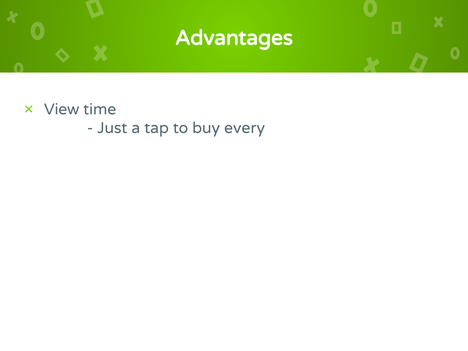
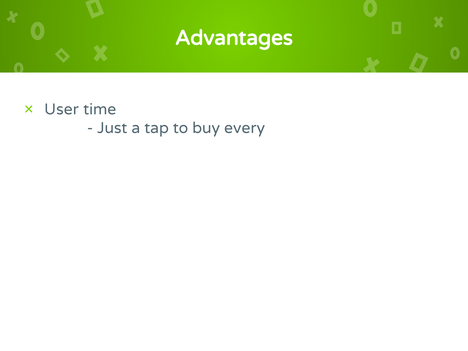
View: View -> User (61, 109)
